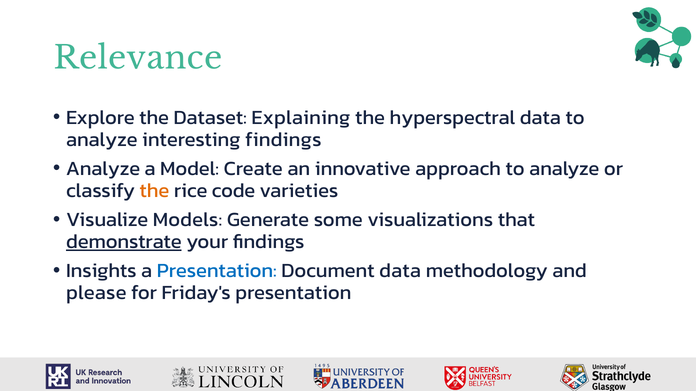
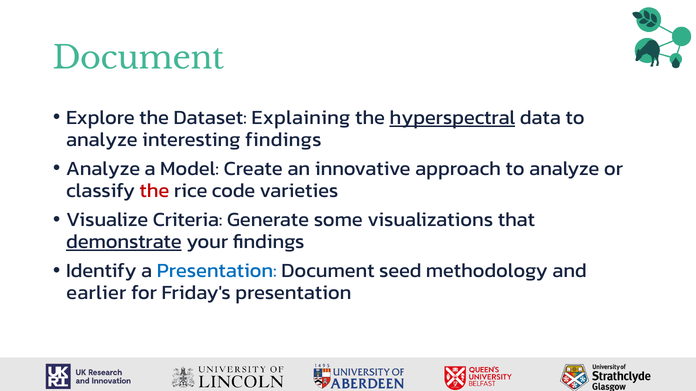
Relevance: Relevance -> Document (138, 58)
hyperspectral underline: none -> present (452, 118)
the colour: orange -> red (154, 191)
Models: Models -> Criteria (188, 220)
Insights: Insights -> Identify (101, 271)
Document data: data -> seed (400, 271)
please: please -> earlier (96, 293)
